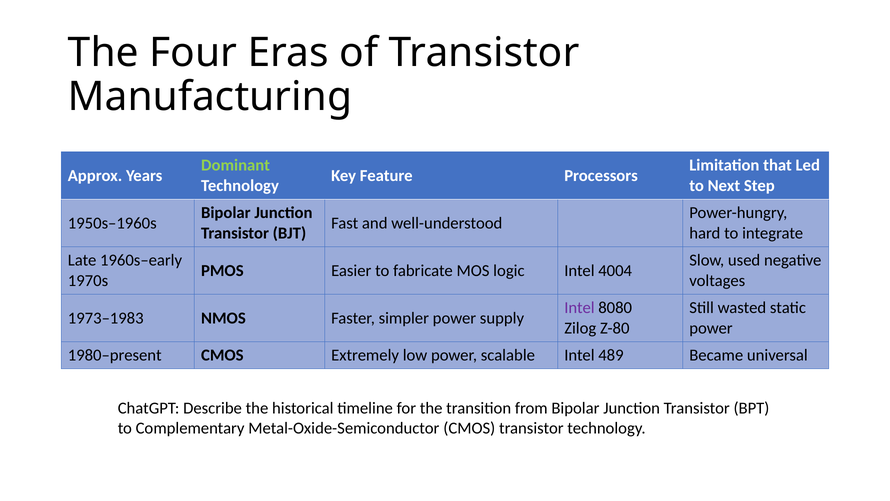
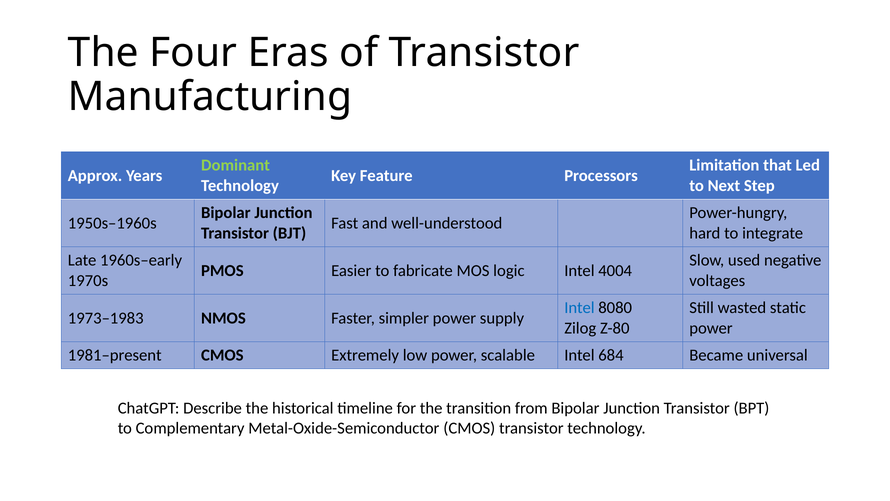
Intel colour: purple -> blue (579, 308)
1980–present: 1980–present -> 1981–present (115, 355)
489: 489 -> 684 (611, 355)
